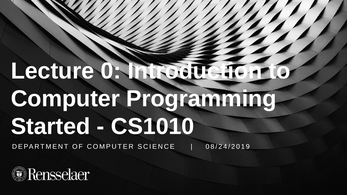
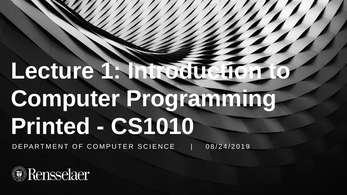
0: 0 -> 1 (111, 71)
Started: Started -> Printed (51, 126)
